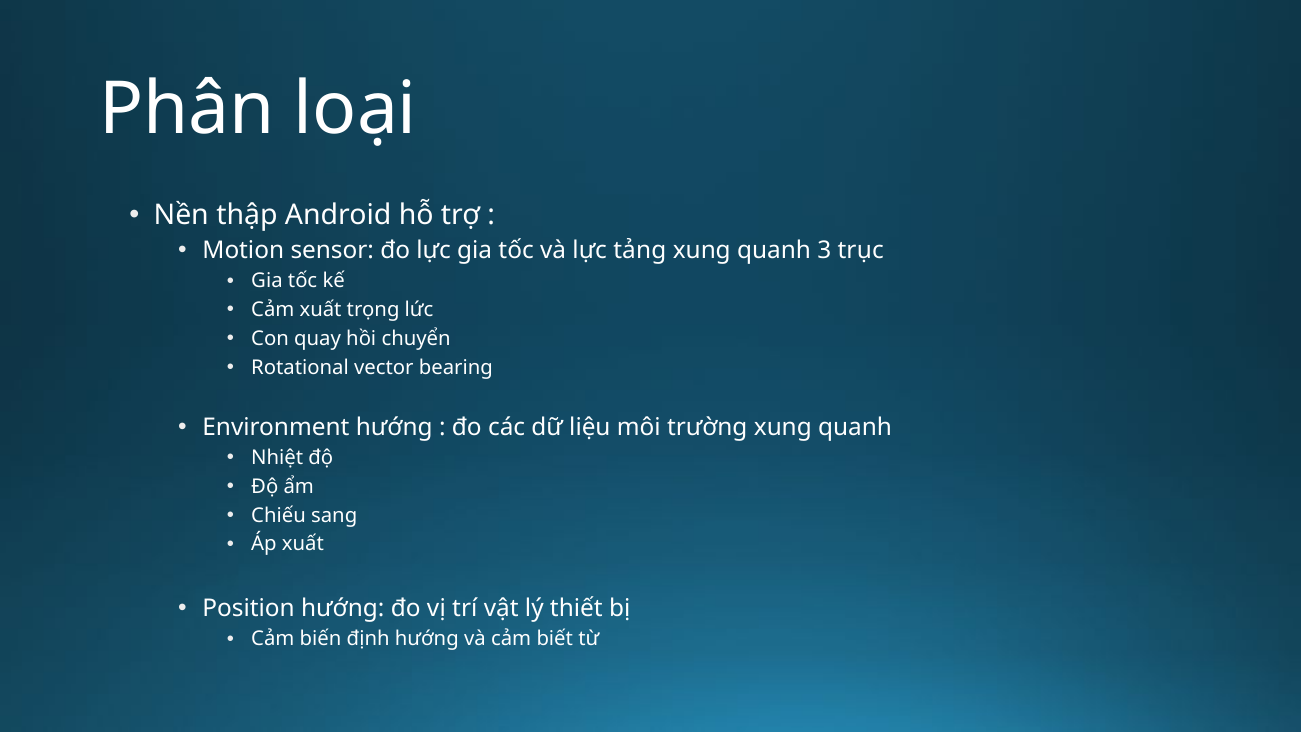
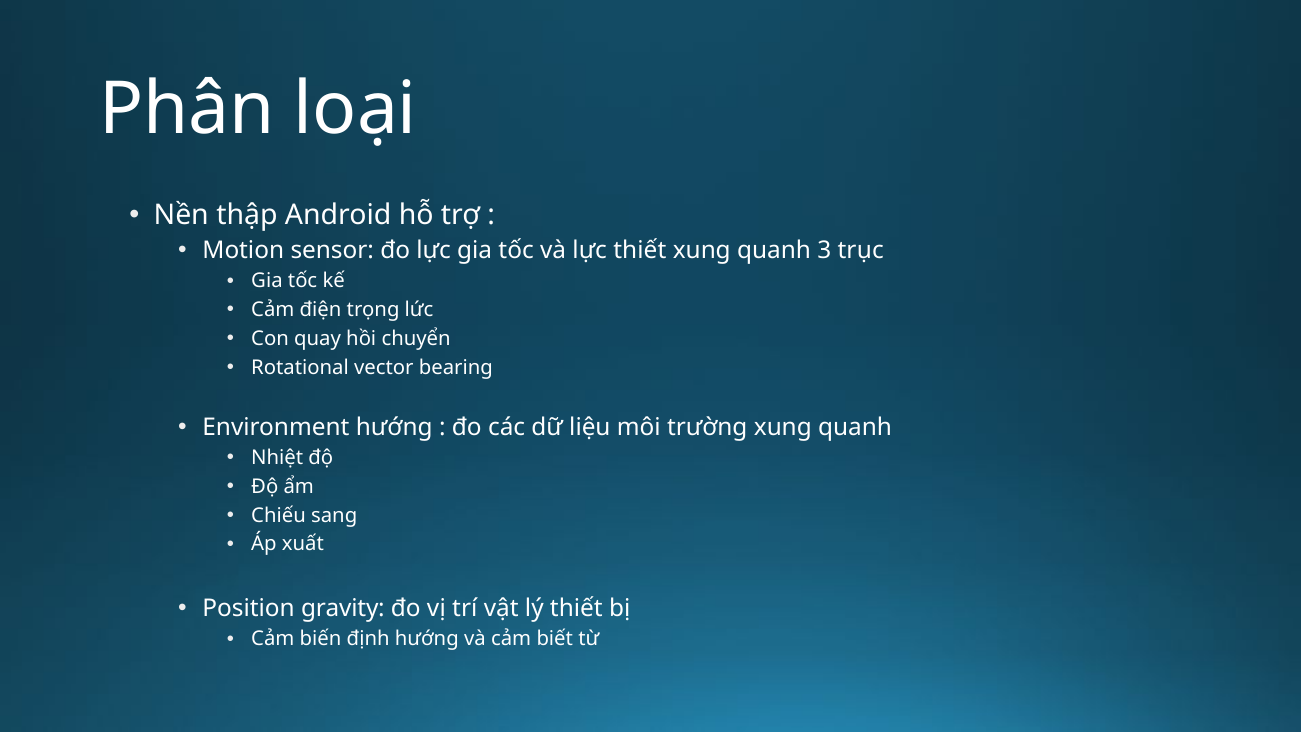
lực tảng: tảng -> thiết (640, 250)
Cảm xuất: xuất -> điện (321, 310)
Position hướng: hướng -> gravity (343, 608)
